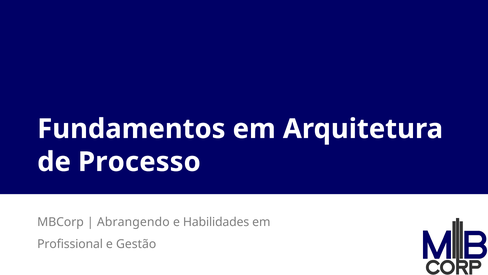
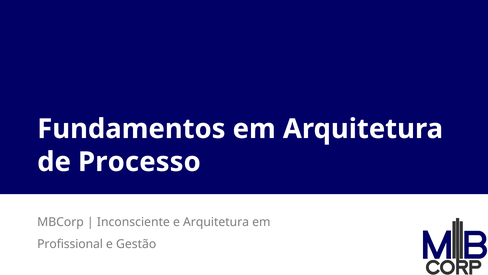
Abrangendo: Abrangendo -> Inconsciente (133, 222)
e Habilidades: Habilidades -> Arquitetura (216, 222)
